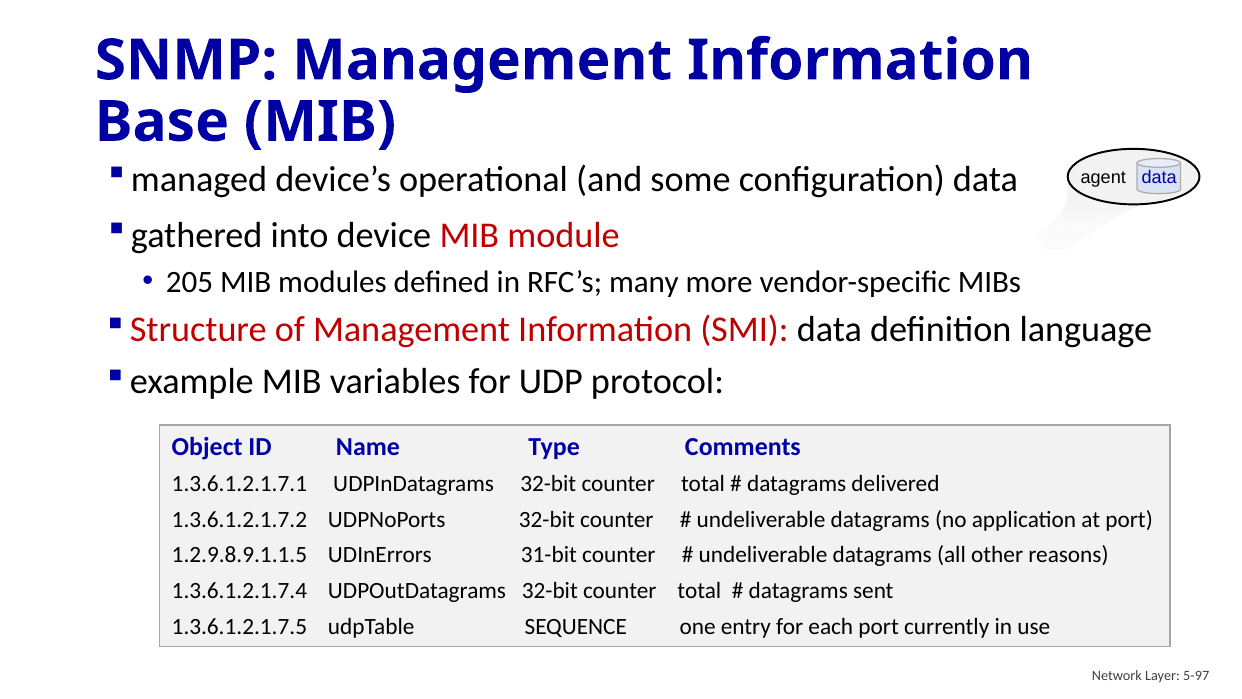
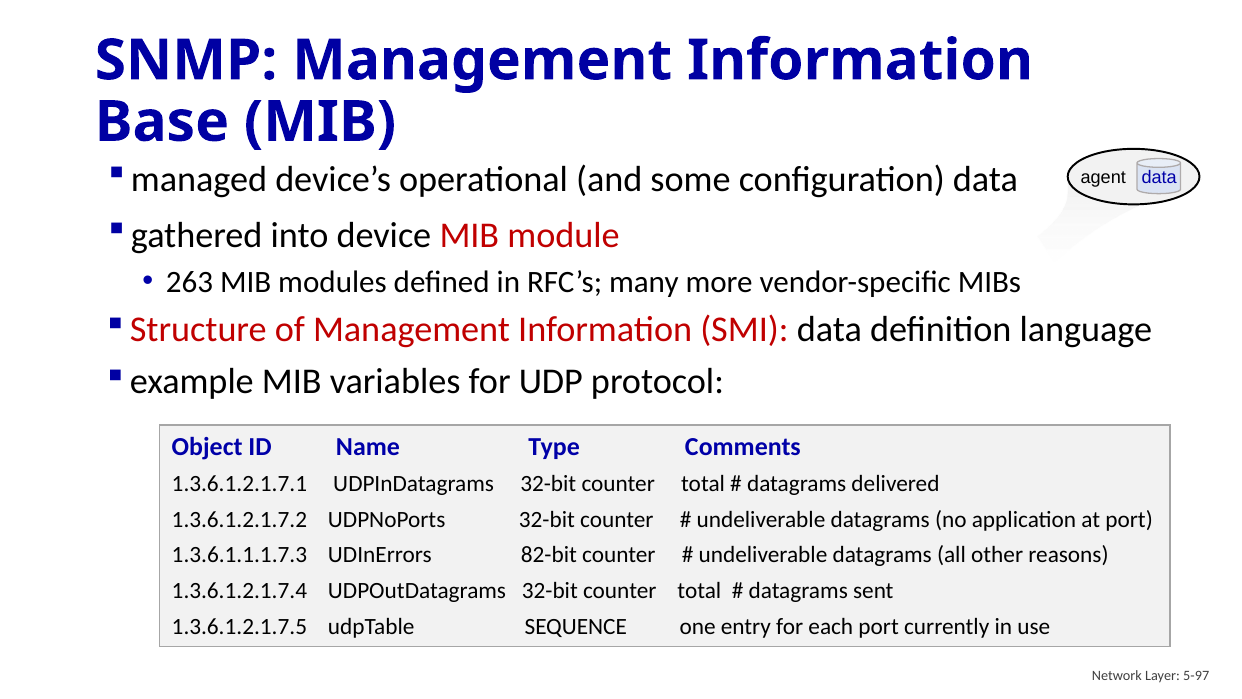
205: 205 -> 263 (189, 282)
1.2.9.8.9.1.1.5: 1.2.9.8.9.1.1.5 -> 1.3.6.1.1.1.7.3 (239, 555)
31-bit: 31-bit -> 82-bit (549, 555)
